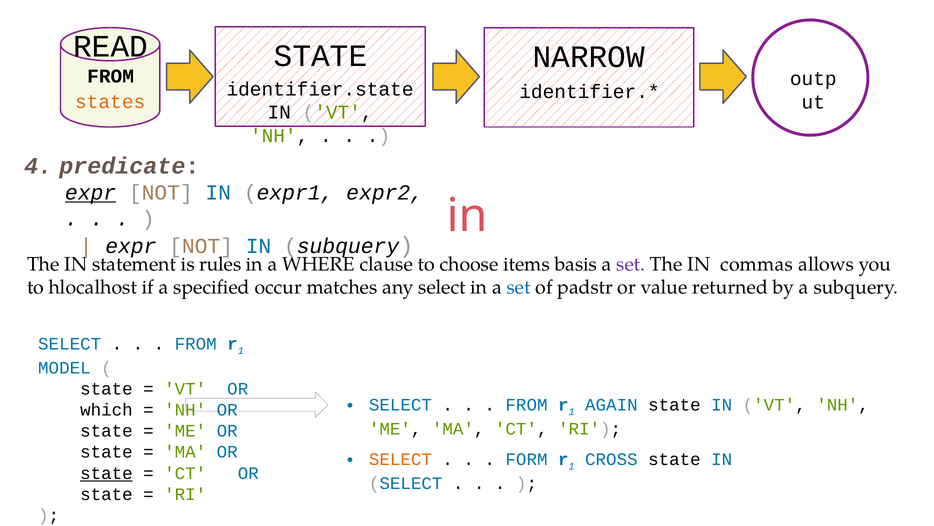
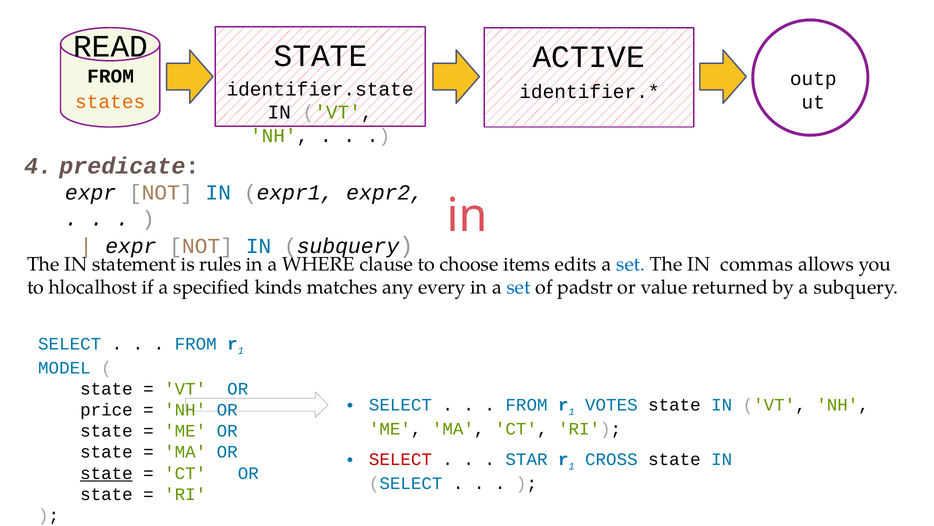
NARROW: NARROW -> ACTIVE (589, 57)
expr underline: present -> none (91, 193)
basis: basis -> edits (576, 264)
set colour: purple -> blue (631, 264)
occur: occur -> kinds (278, 287)
any select: select -> every (442, 287)
AGAIN: AGAIN -> VOTES (611, 405)
which: which -> price (106, 410)
SELECT colour: orange -> red (400, 459)
FORM: FORM -> STAR (527, 459)
